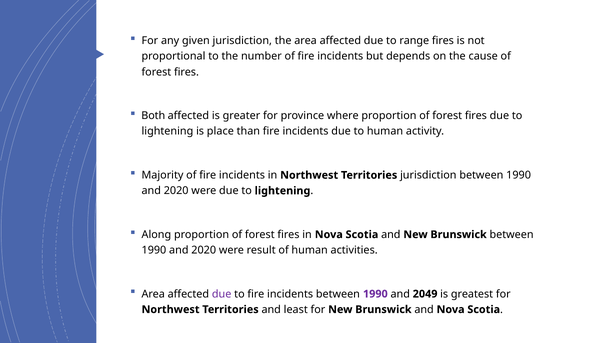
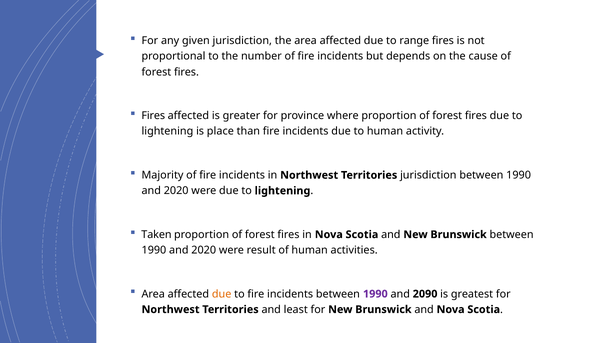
Both: Both -> Fires (153, 116)
Along: Along -> Taken (156, 235)
due colour: purple -> orange (222, 294)
2049: 2049 -> 2090 (425, 294)
